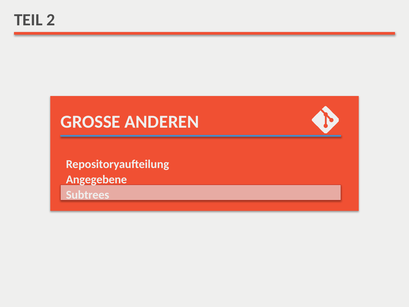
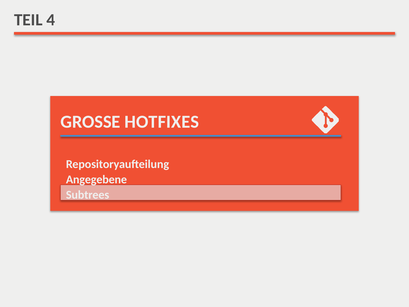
2: 2 -> 4 (51, 20)
ANDEREN: ANDEREN -> HOTFIXES (162, 122)
